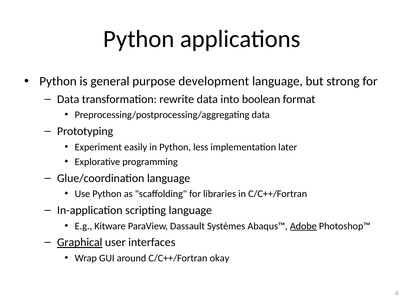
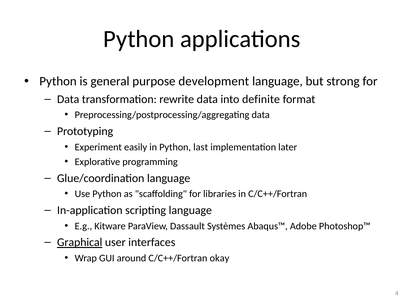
boolean: boolean -> definite (261, 99)
less: less -> last (201, 147)
Adobe underline: present -> none (303, 226)
